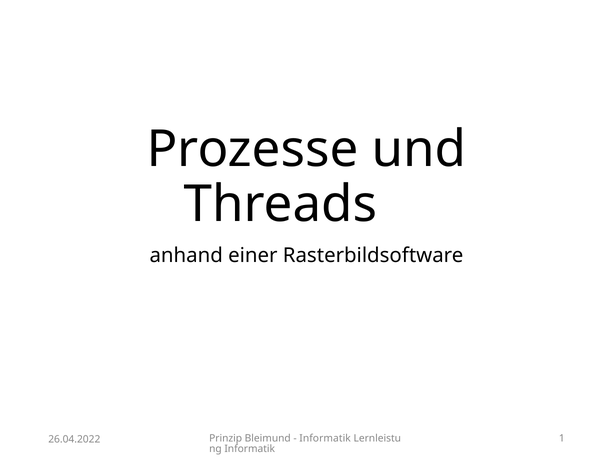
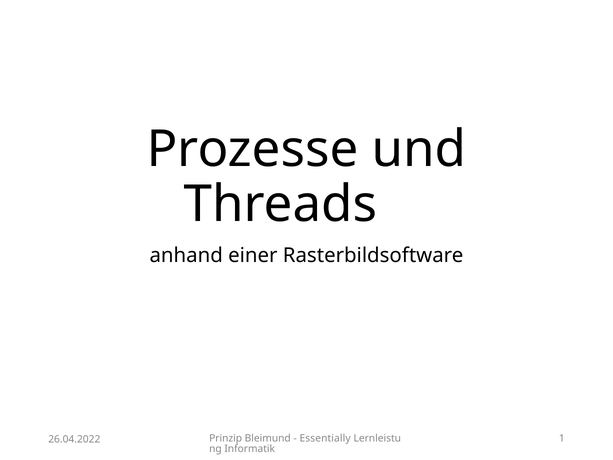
Informatik: Informatik -> Essentially (325, 438)
